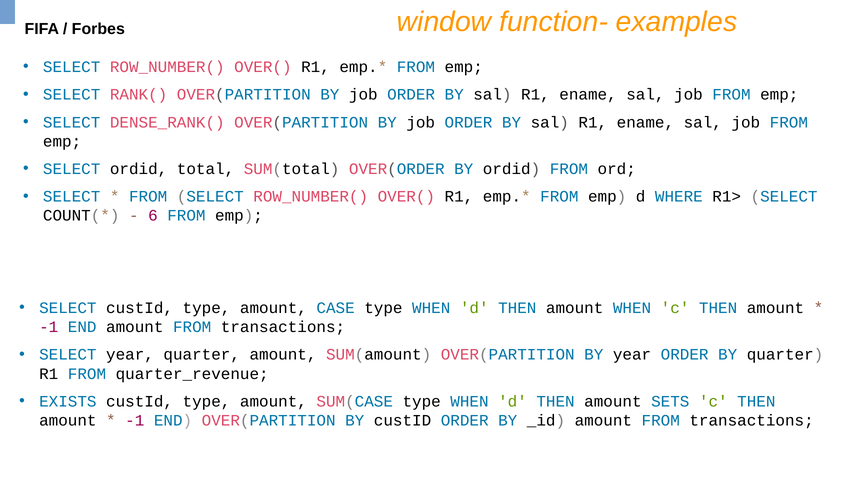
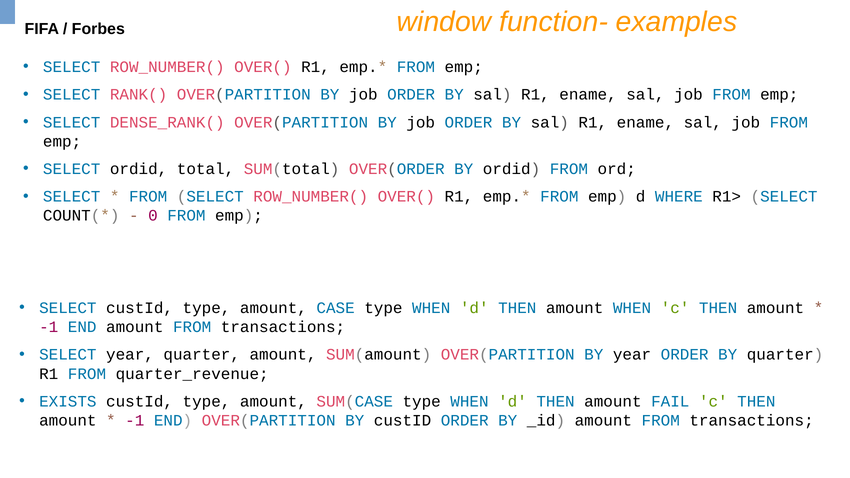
6: 6 -> 0 (153, 216)
SETS: SETS -> FAIL (670, 402)
